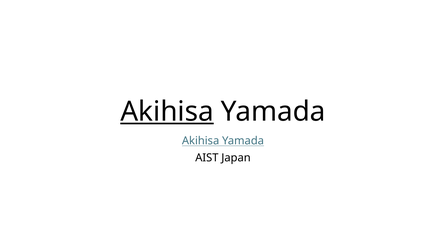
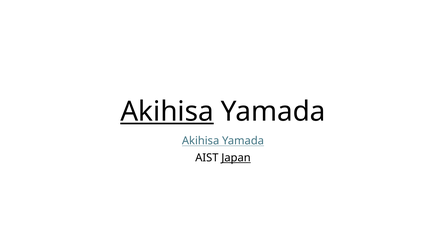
Japan underline: none -> present (236, 158)
